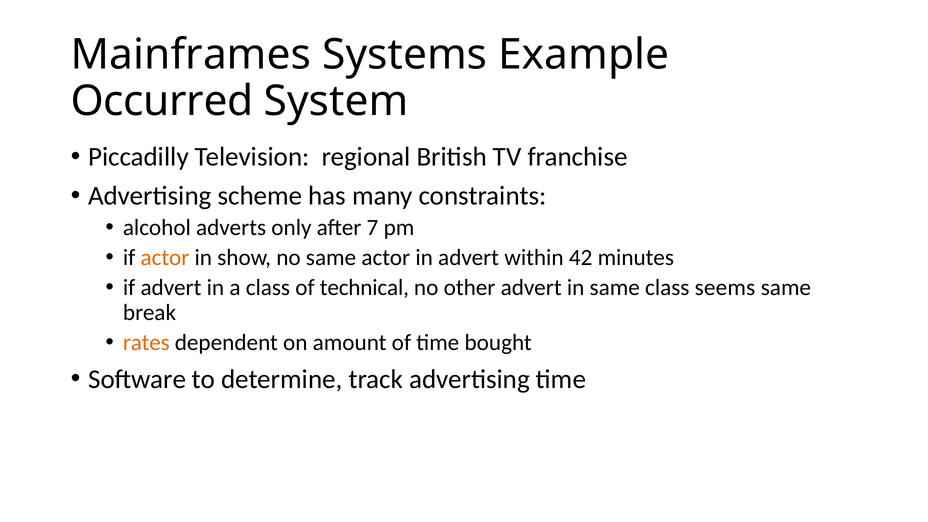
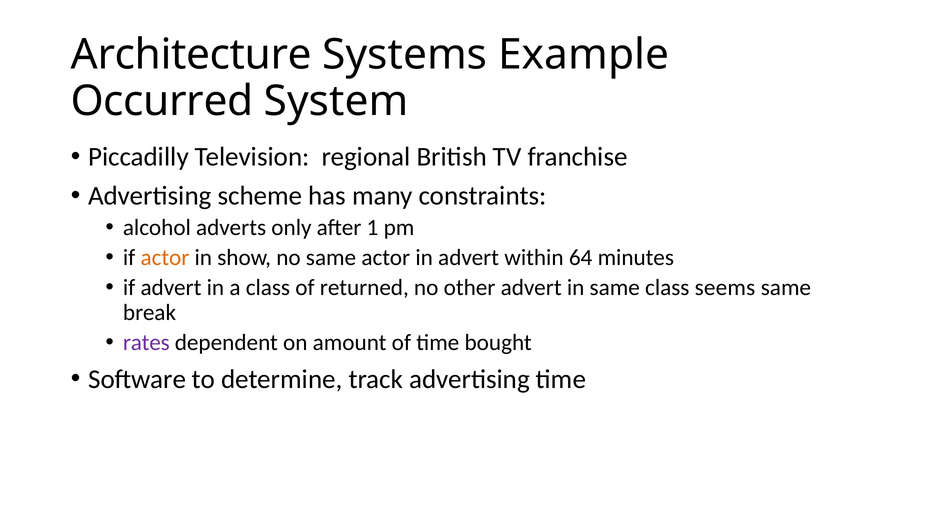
Mainframes: Mainframes -> Architecture (191, 55)
7: 7 -> 1 (372, 228)
42: 42 -> 64 (581, 258)
technical: technical -> returned (364, 287)
rates colour: orange -> purple (146, 342)
